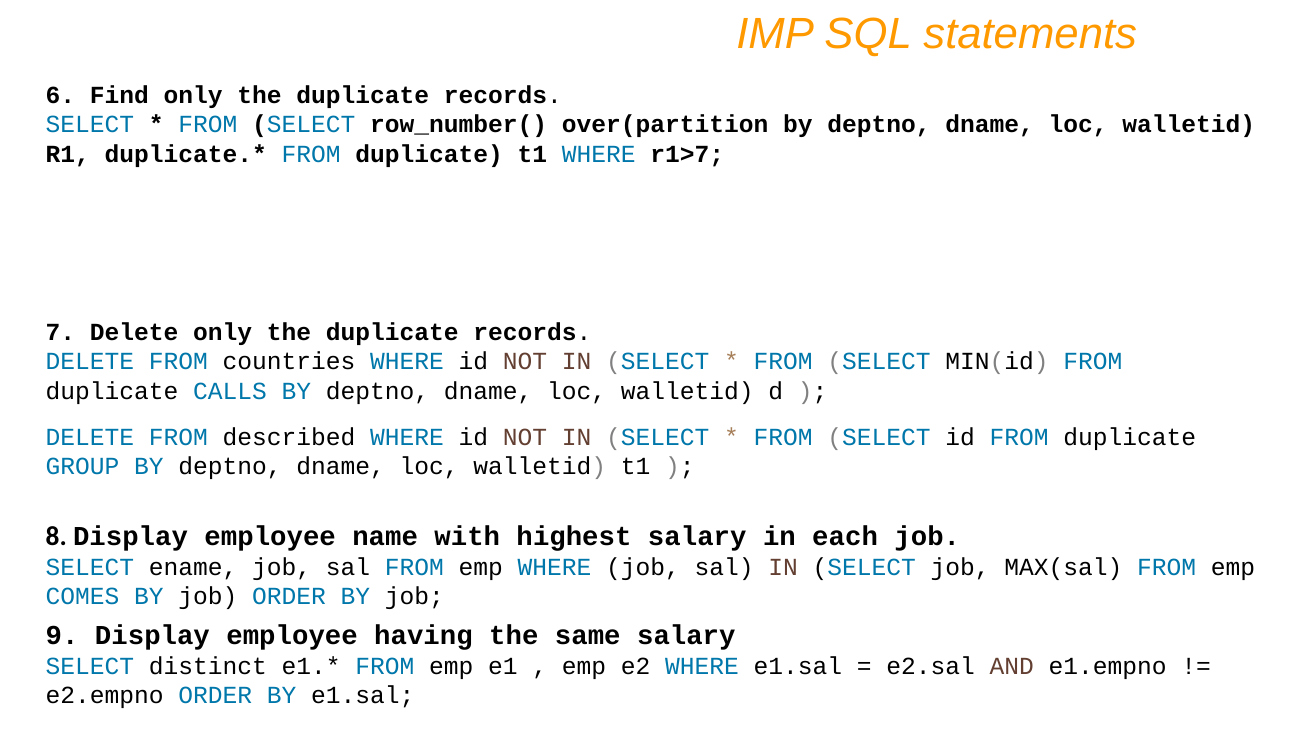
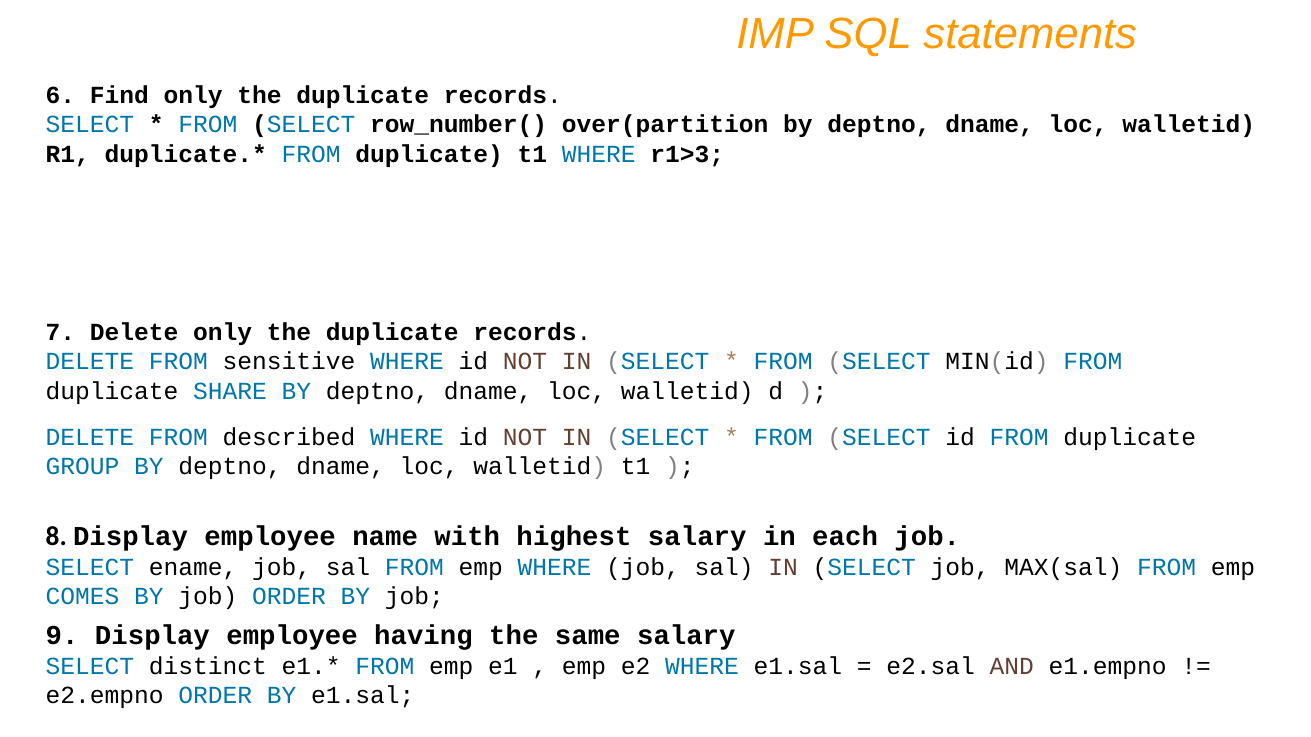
r1>7: r1>7 -> r1>3 (687, 154)
countries: countries -> sensitive (289, 362)
CALLS: CALLS -> SHARE (230, 391)
